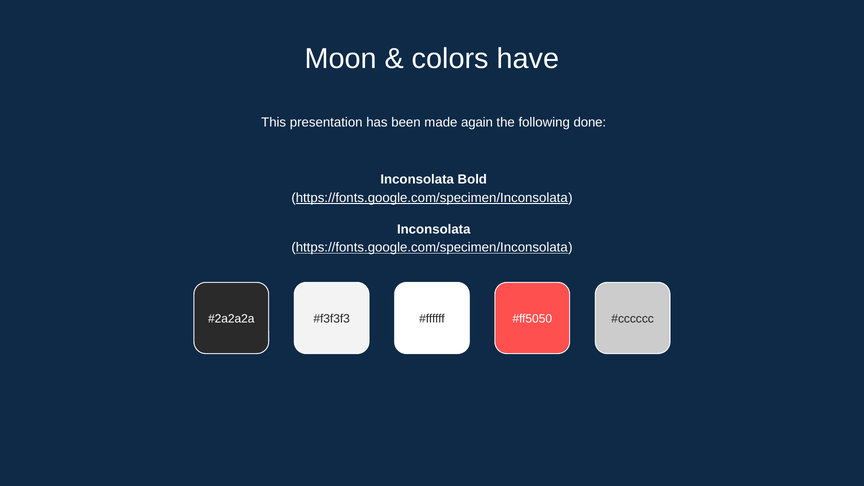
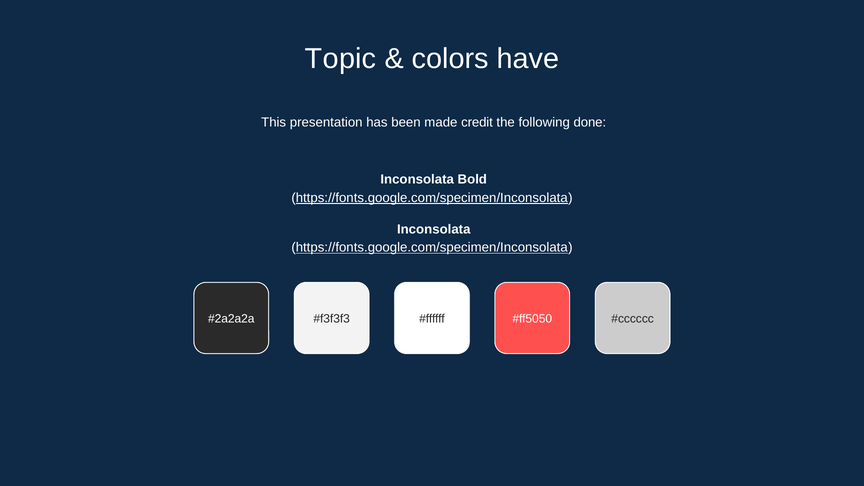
Moon: Moon -> Topic (341, 59)
again: again -> credit (477, 123)
